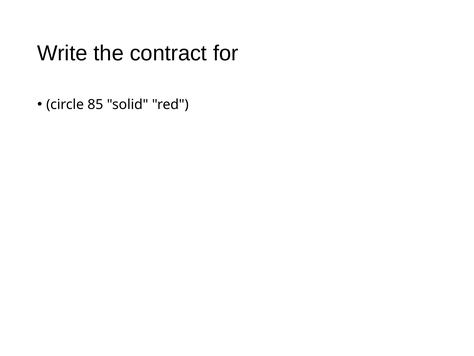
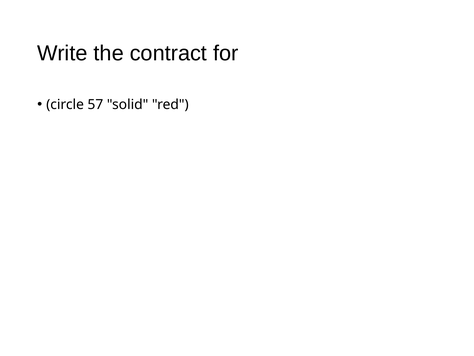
85: 85 -> 57 (95, 104)
